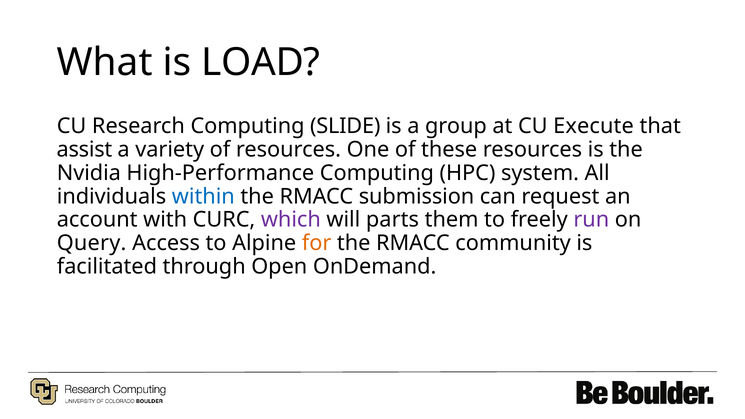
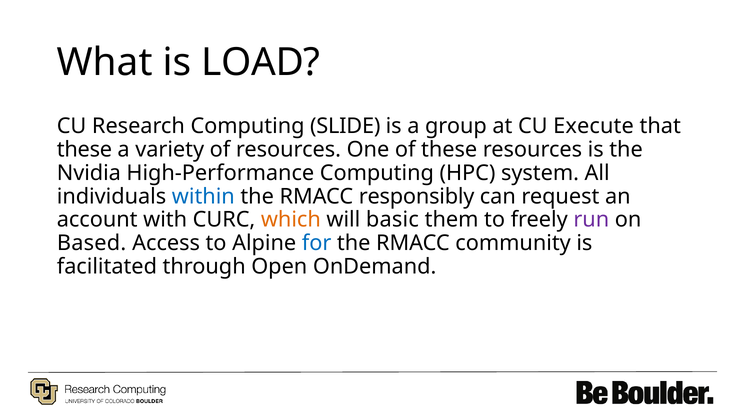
assist: assist -> these (84, 149)
submission: submission -> responsibly (417, 196)
which colour: purple -> orange (291, 220)
parts: parts -> basic (392, 220)
Query: Query -> Based (92, 243)
for colour: orange -> blue (317, 243)
